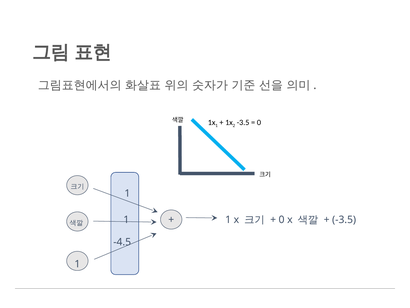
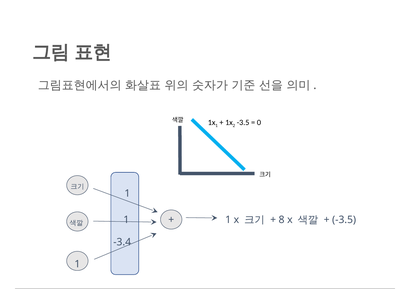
0: 0 -> 8 (282, 219)
-4.5: -4.5 -> -3.4 (122, 242)
